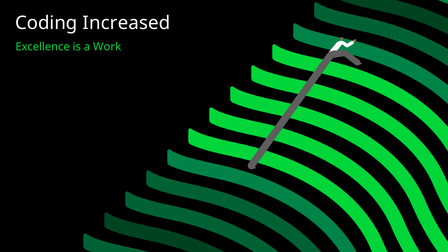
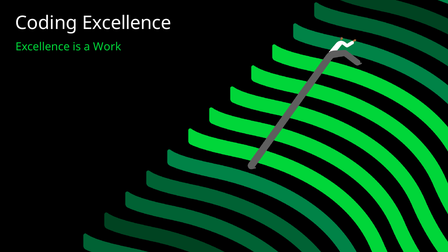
Coding Increased: Increased -> Excellence (127, 23)
